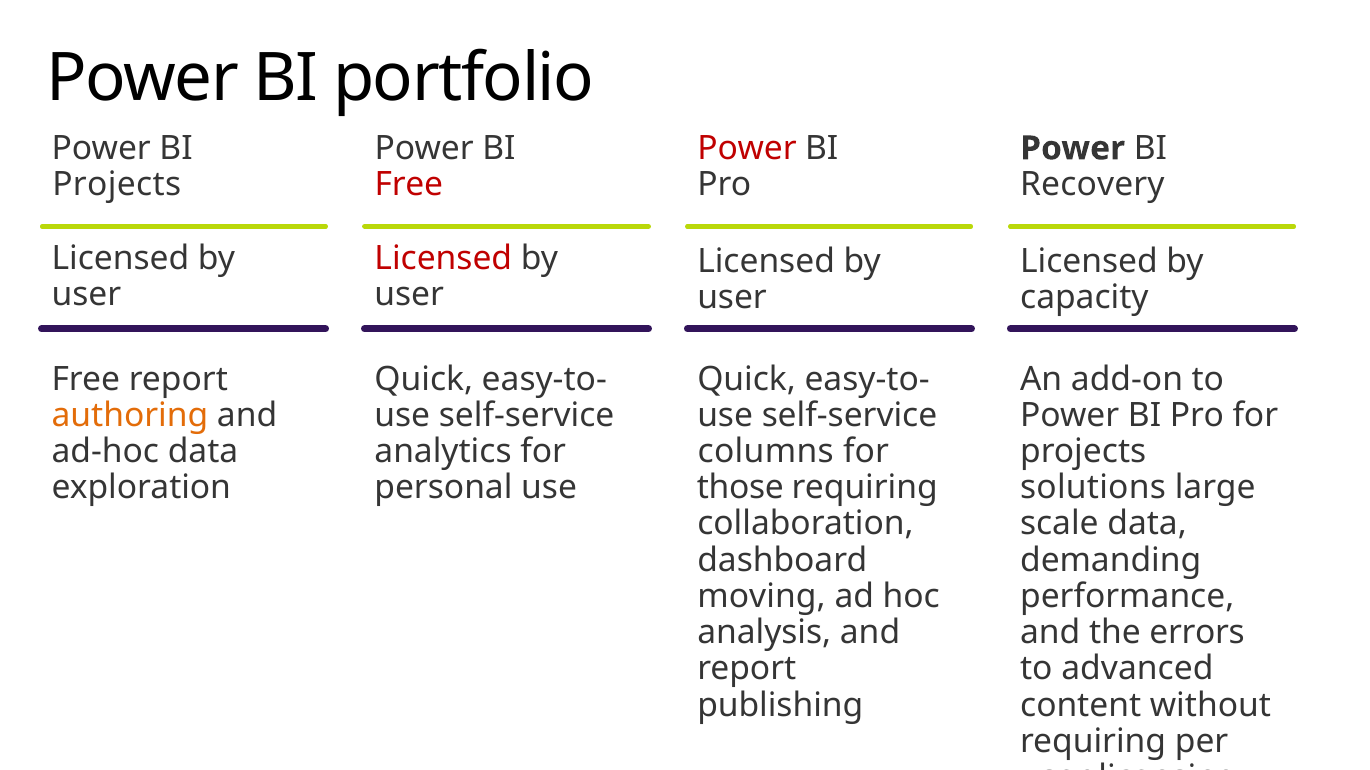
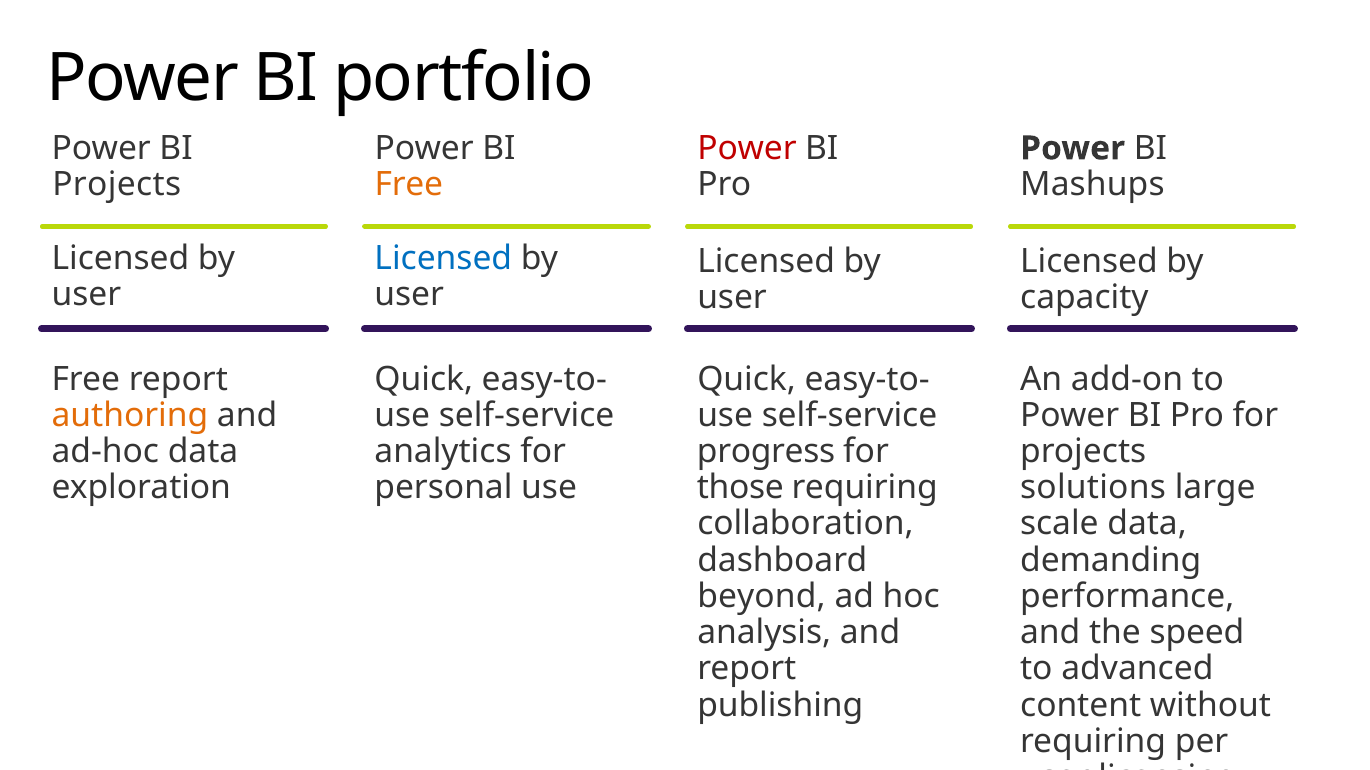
Free colour: red -> orange (409, 185)
Recovery: Recovery -> Mashups (1092, 185)
Licensed colour: red -> blue (443, 259)
columns: columns -> progress (766, 452)
moving: moving -> beyond (761, 597)
errors: errors -> speed (1197, 633)
